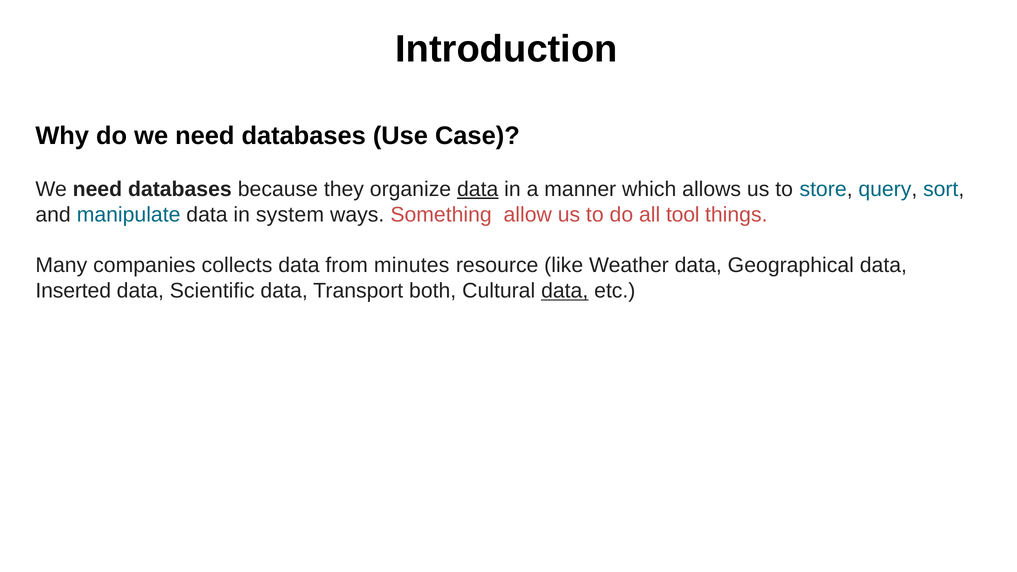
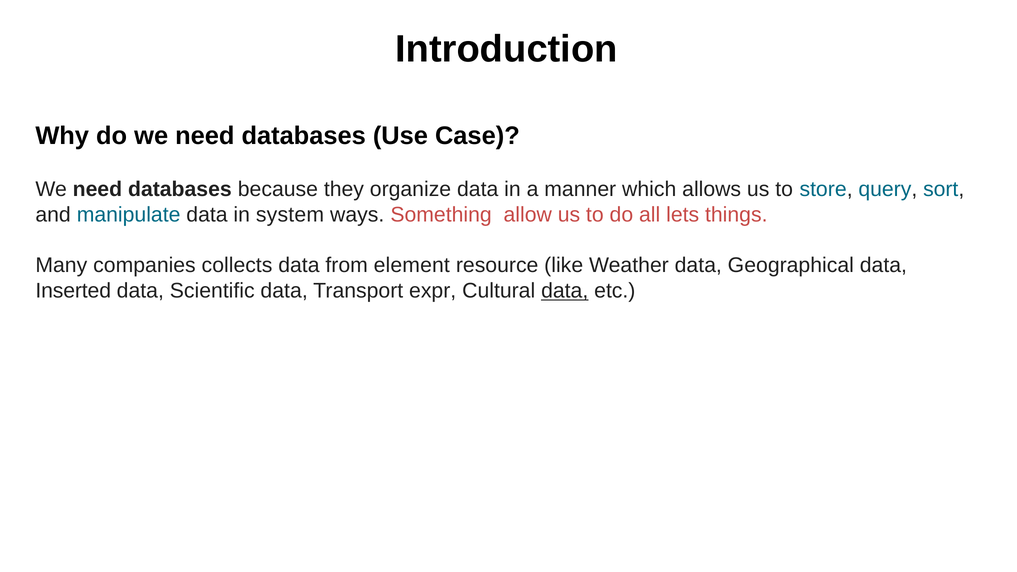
data underline: present -> none (478, 189)
tool: tool -> lets (683, 215)
minutes: minutes -> element (412, 265)
both: both -> expr (433, 291)
